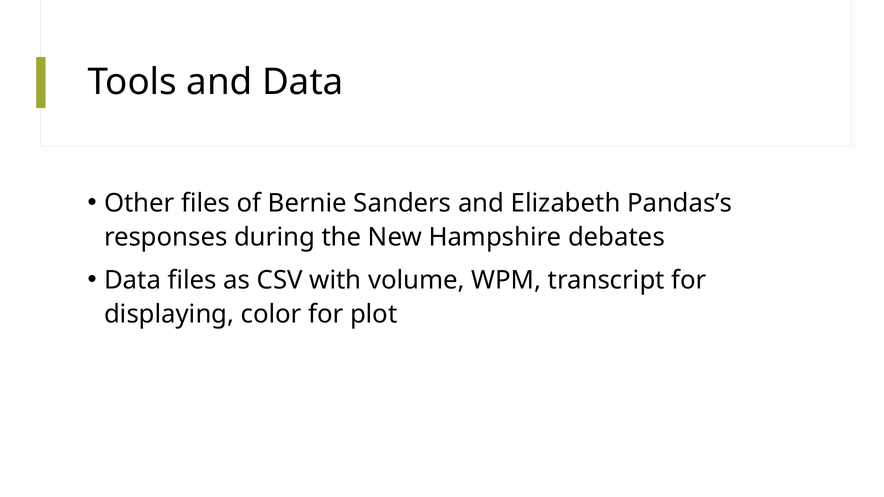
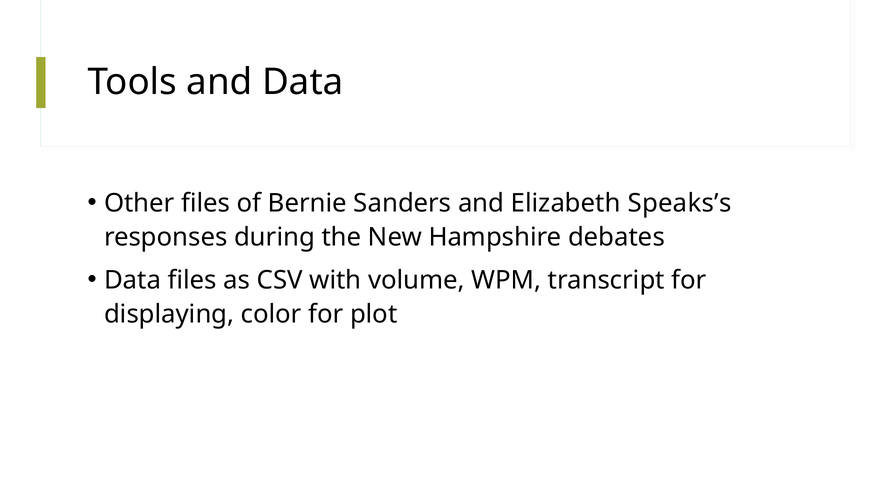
Pandas’s: Pandas’s -> Speaks’s (680, 203)
